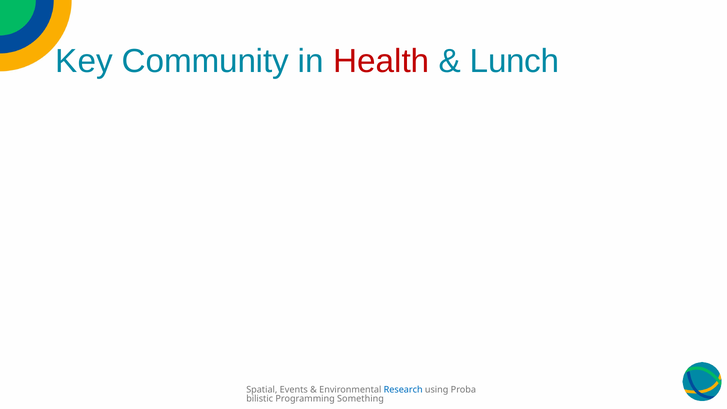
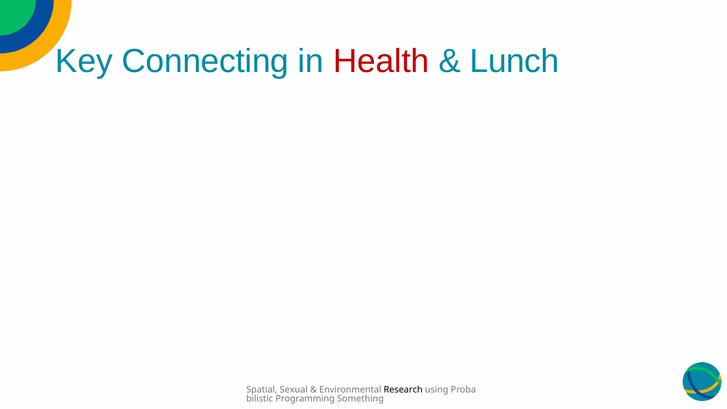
Community: Community -> Connecting (205, 61)
Events: Events -> Sexual (294, 390)
Research colour: blue -> black (403, 390)
